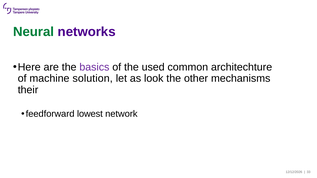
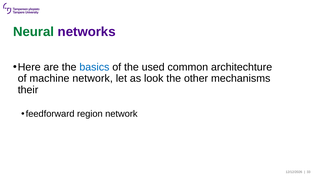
basics colour: purple -> blue (94, 67)
machine solution: solution -> network (93, 79)
lowest: lowest -> region (90, 114)
